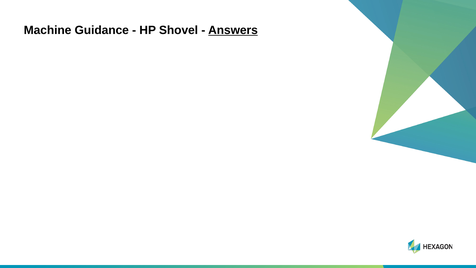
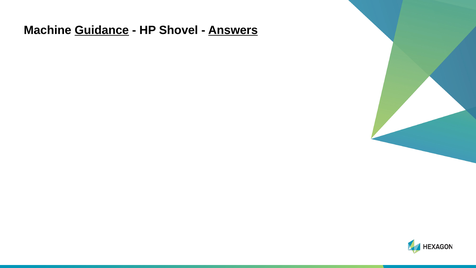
Guidance underline: none -> present (102, 30)
